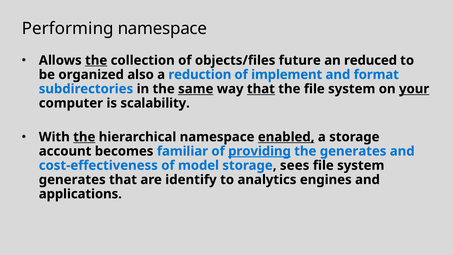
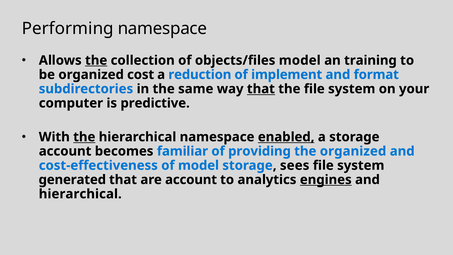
objects/files future: future -> model (300, 60)
reduced: reduced -> training (370, 60)
also: also -> cost (141, 75)
same underline: present -> none (196, 89)
your underline: present -> none (414, 89)
scalability: scalability -> predictive (155, 103)
providing underline: present -> none (260, 151)
the generates: generates -> organized (353, 151)
generates: generates -> generated (72, 180)
are identify: identify -> account (191, 180)
engines underline: none -> present (326, 180)
applications: applications -> hierarchical (80, 194)
